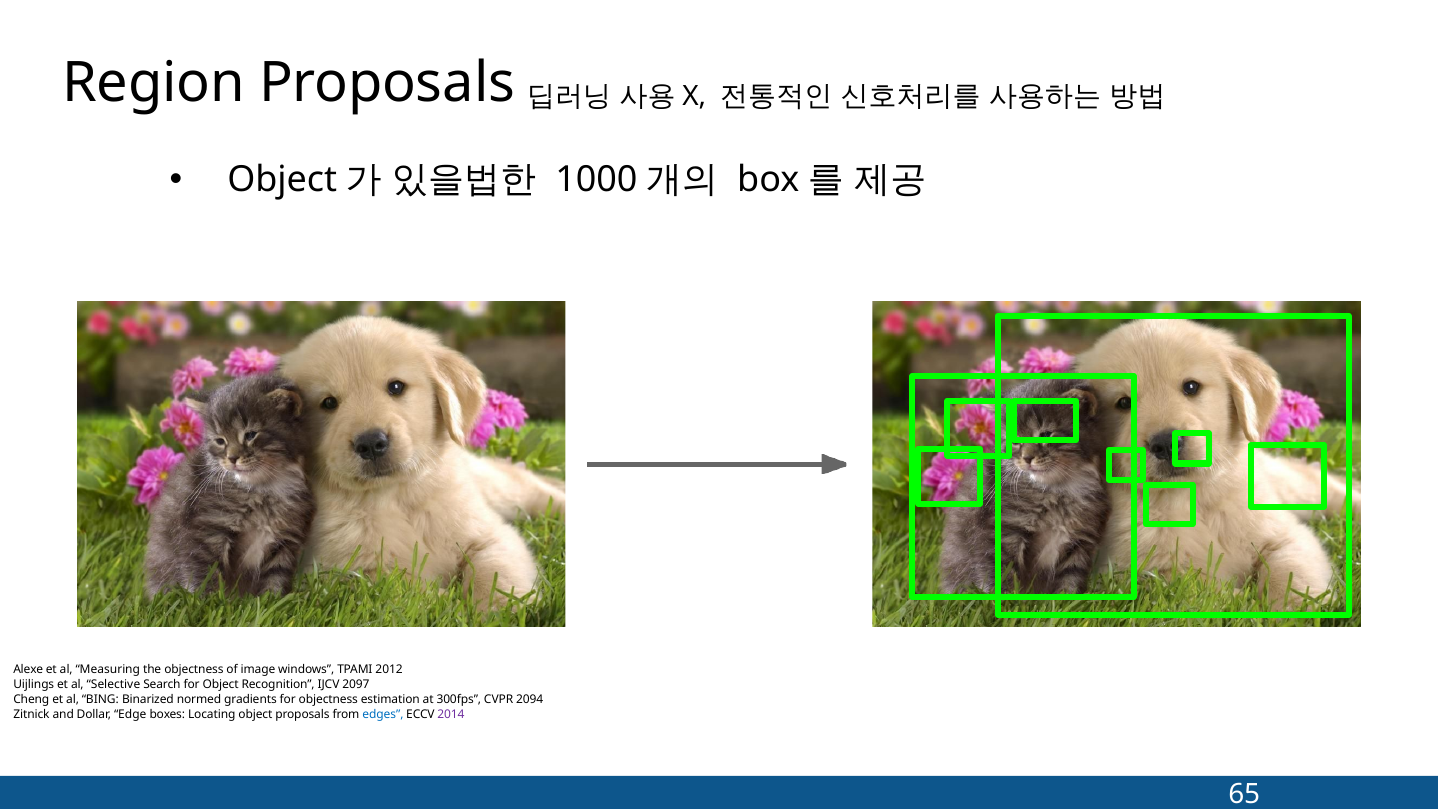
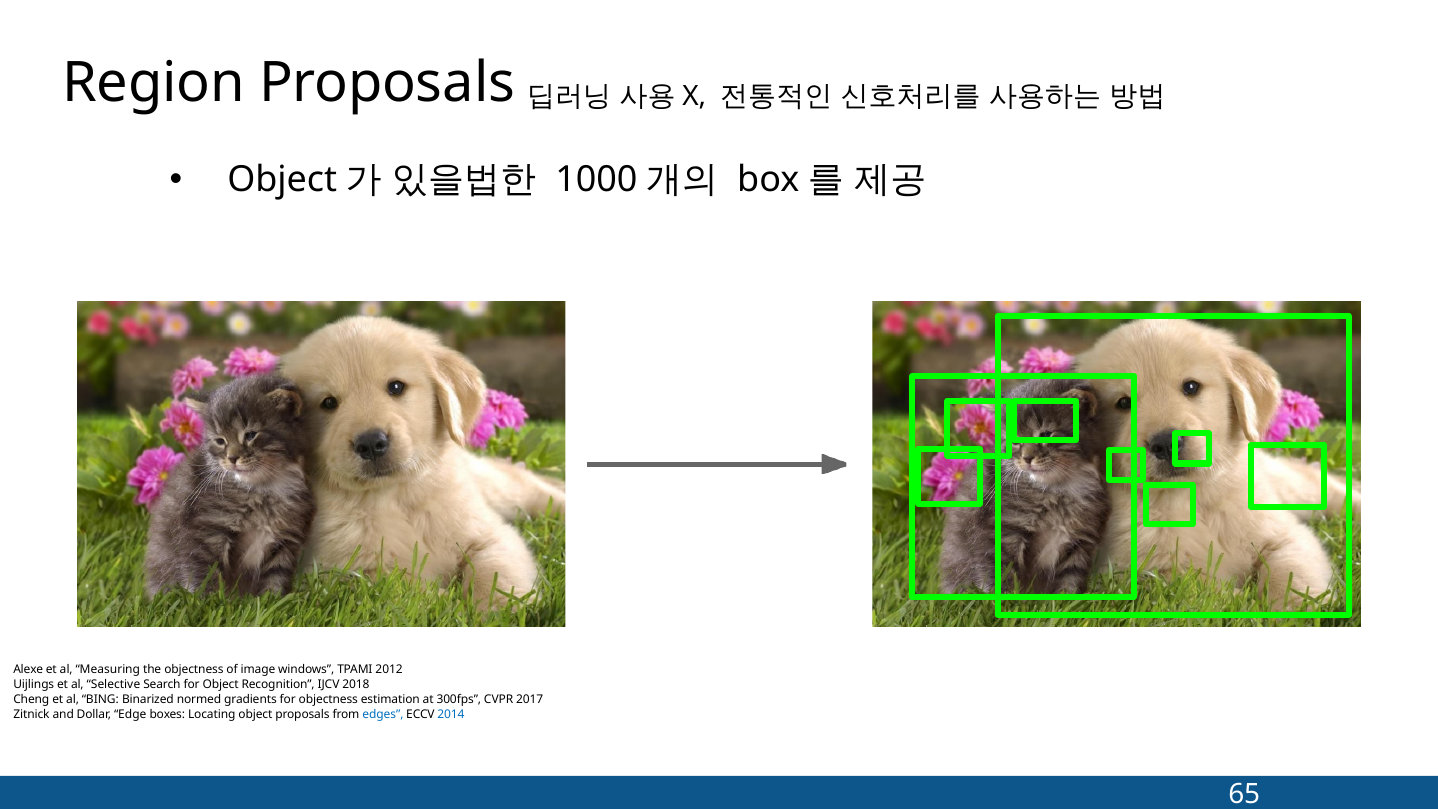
2097: 2097 -> 2018 (356, 685)
2094: 2094 -> 2017 (530, 700)
2014 colour: purple -> blue (451, 715)
